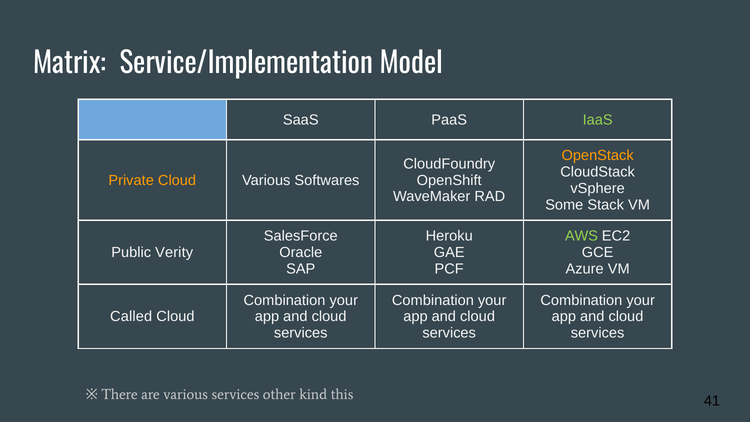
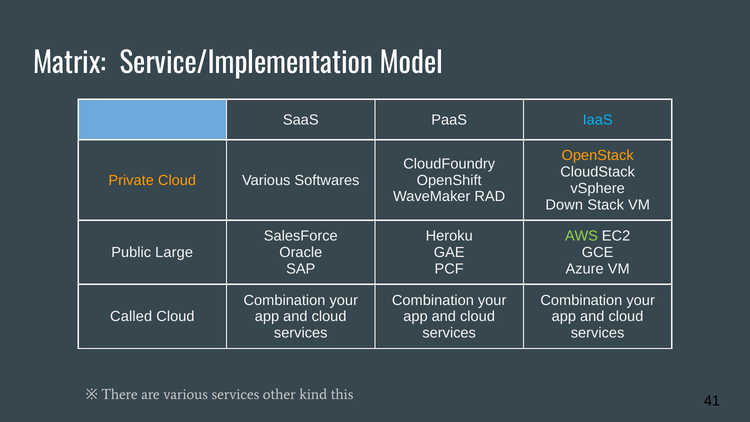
IaaS colour: light green -> light blue (598, 120)
Some: Some -> Down (564, 205)
Verity: Verity -> Large (174, 252)
